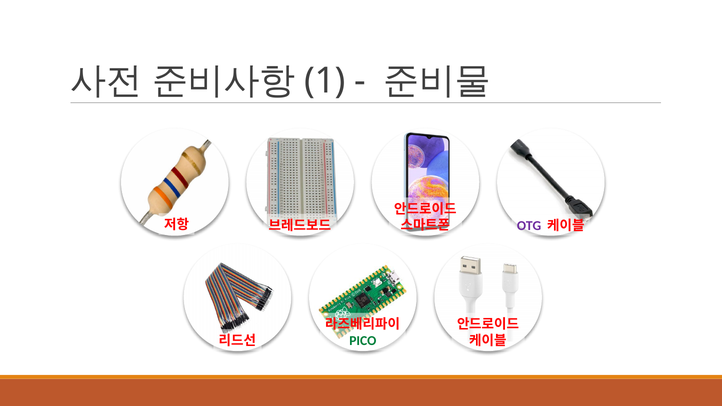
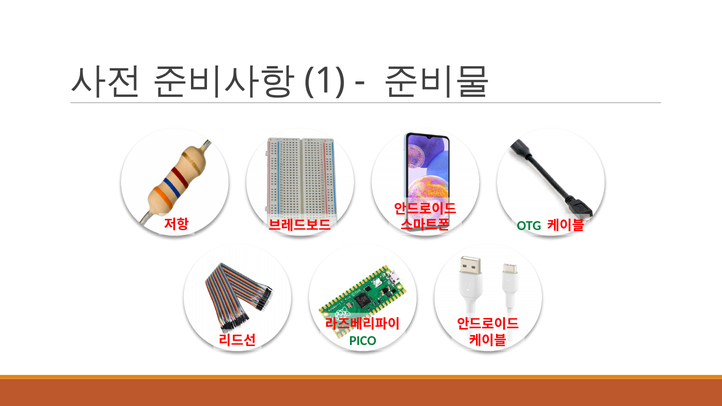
OTG colour: purple -> green (529, 226)
